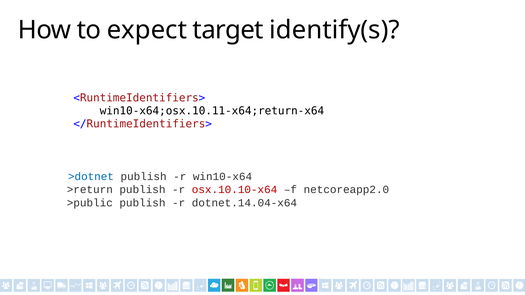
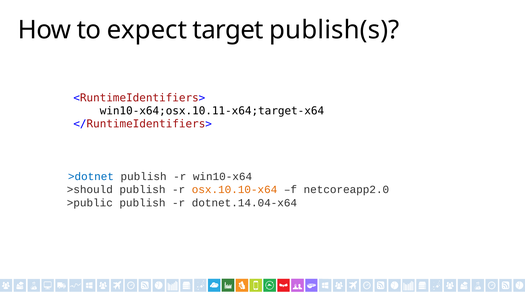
identify(s: identify(s -> publish(s (334, 30)
win10-x64;osx.10.11-x64;return-x64: win10-x64;osx.10.11-x64;return-x64 -> win10-x64;osx.10.11-x64;target-x64 (212, 111)
>return: >return -> >should (90, 190)
osx.10.10-x64 colour: red -> orange (235, 190)
